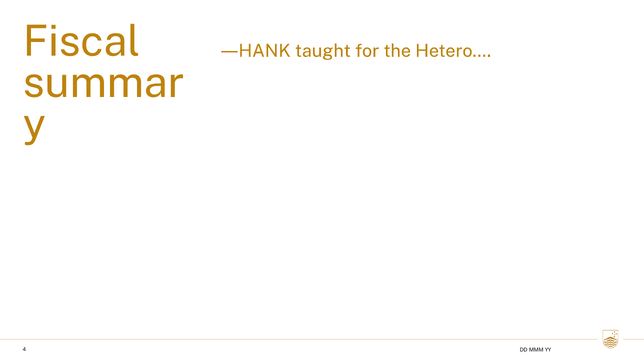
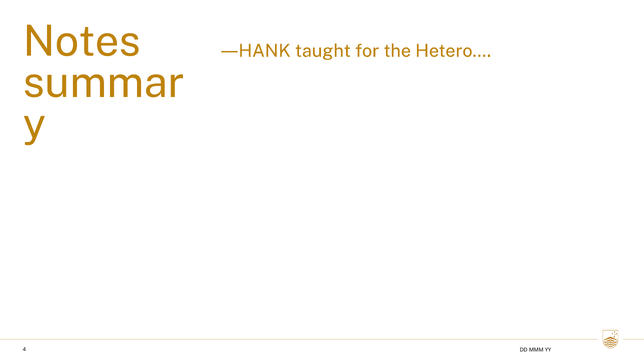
Fiscal: Fiscal -> Notes (82, 42)
